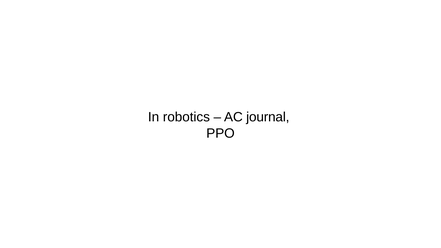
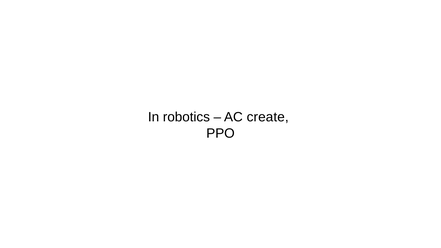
journal: journal -> create (268, 117)
